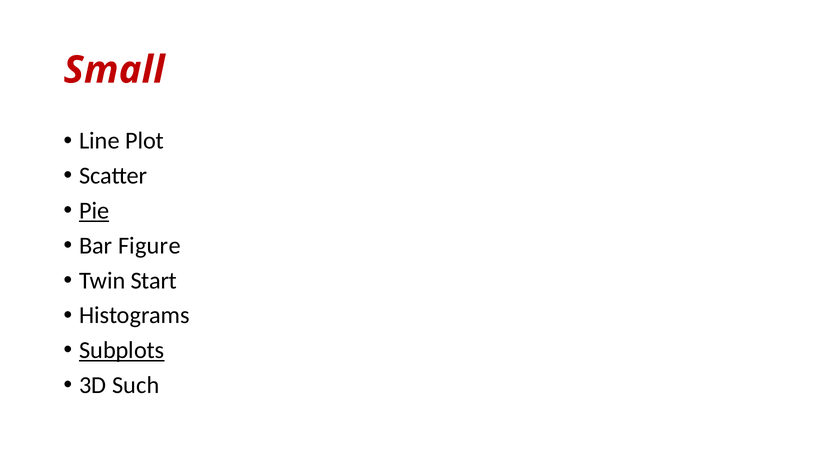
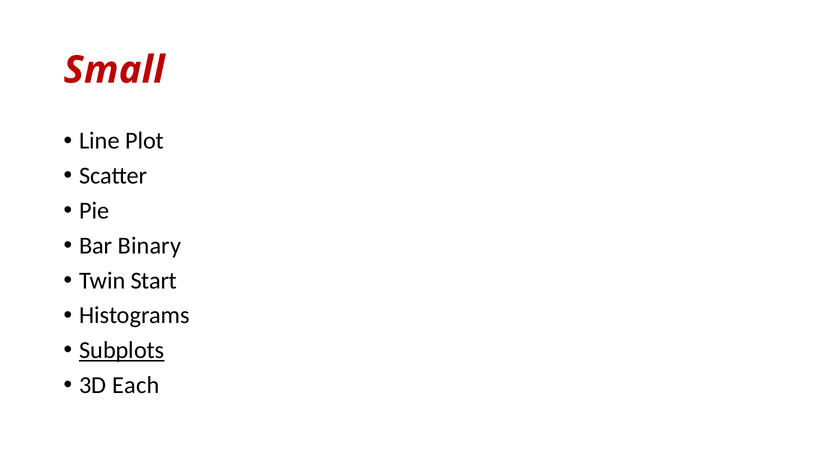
Pie underline: present -> none (94, 211)
Figure: Figure -> Binary (149, 245)
Such: Such -> Each (136, 385)
